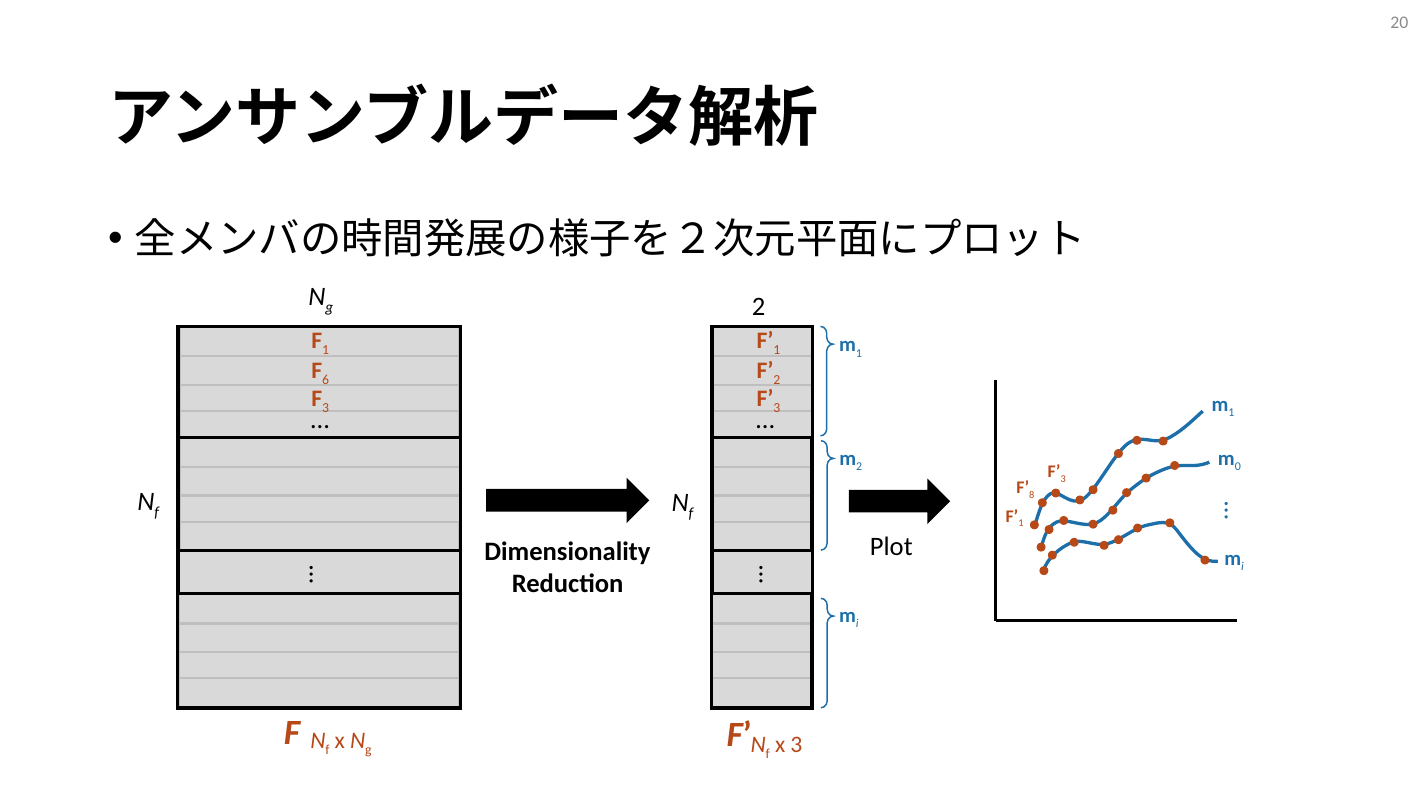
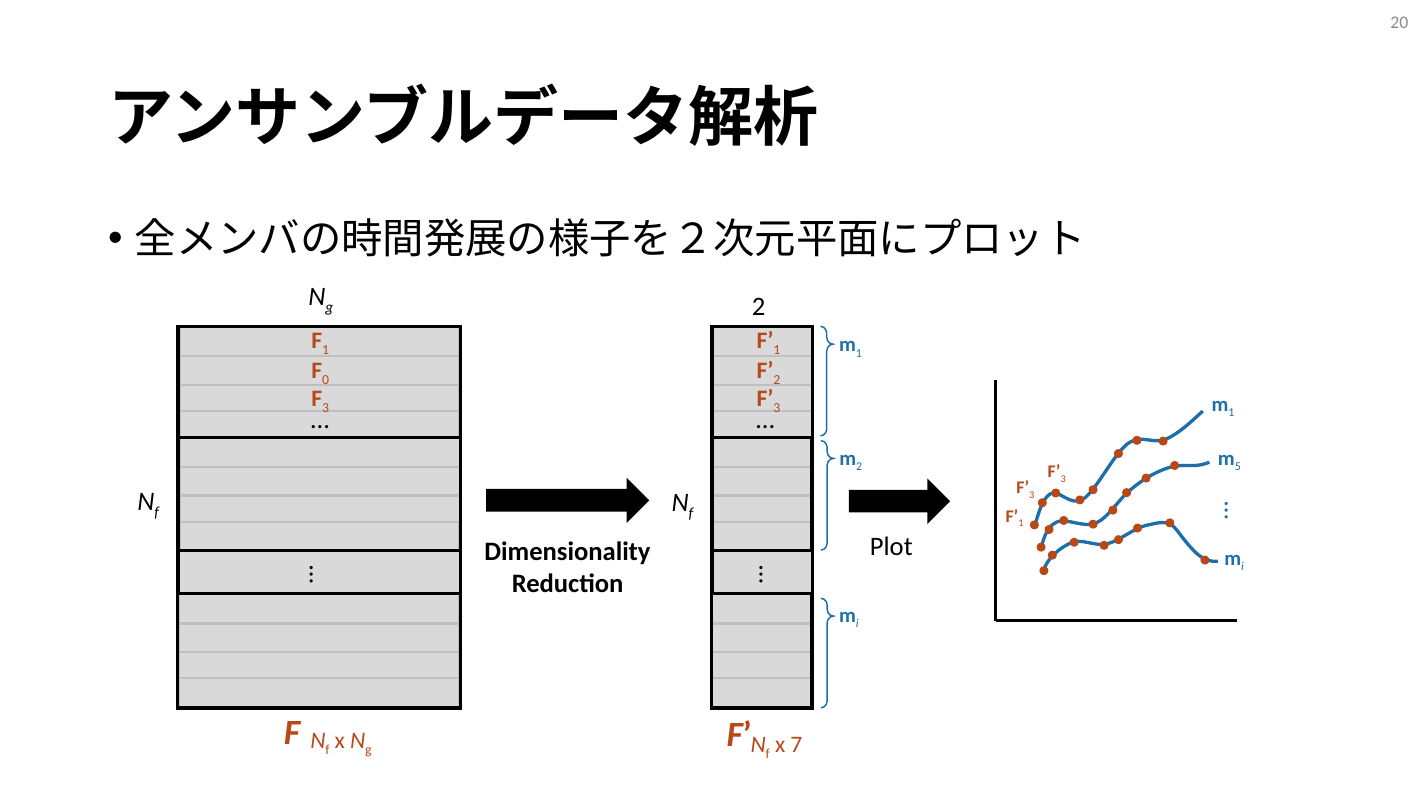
6: 6 -> 0 (326, 380)
0: 0 -> 5 (1238, 466)
8: 8 -> 3 (1032, 495)
x 3: 3 -> 7 (796, 745)
